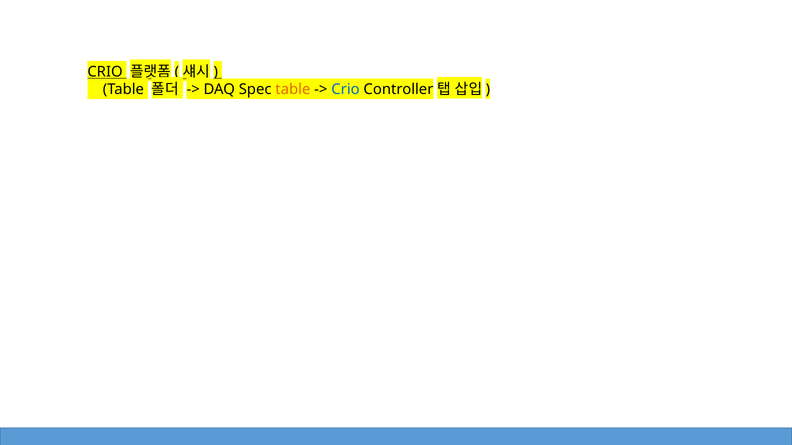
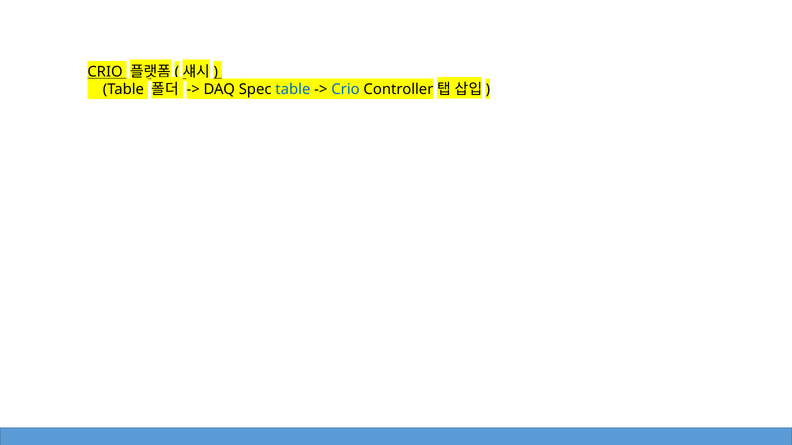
table colour: orange -> blue (293, 90)
